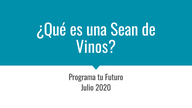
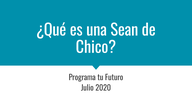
Vinos: Vinos -> Chico (96, 48)
